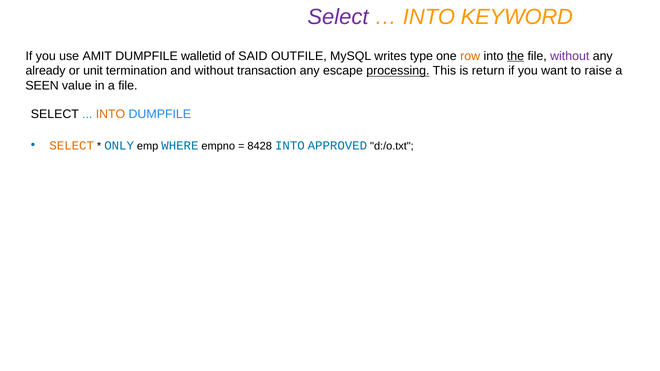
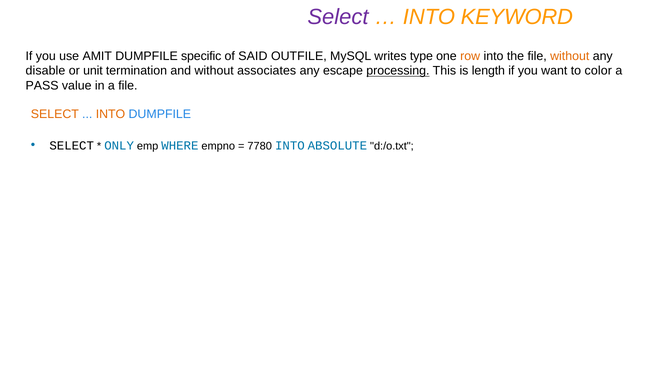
walletid: walletid -> specific (201, 56)
the underline: present -> none (515, 56)
without colour: purple -> orange (570, 56)
already: already -> disable (45, 71)
transaction: transaction -> associates (267, 71)
return: return -> length (488, 71)
raise: raise -> color (598, 71)
SEEN: SEEN -> PASS (42, 86)
SELECT colour: black -> orange (55, 114)
SELECT colour: orange -> black (72, 146)
8428: 8428 -> 7780 (260, 146)
APPROVED: APPROVED -> ABSOLUTE (337, 146)
